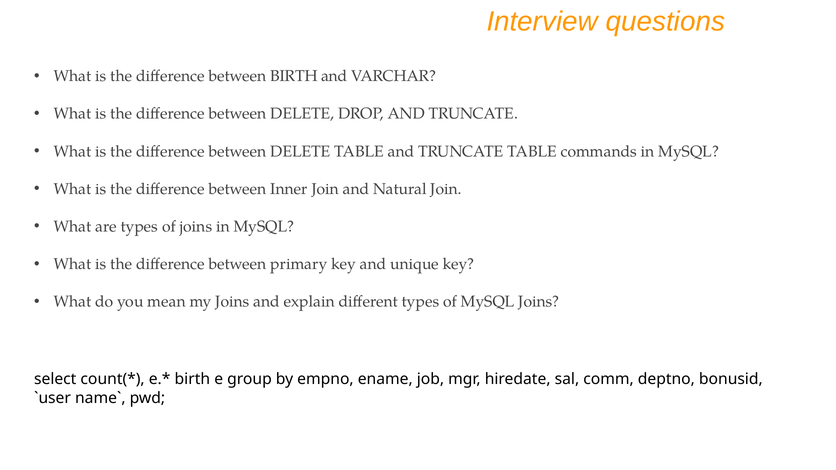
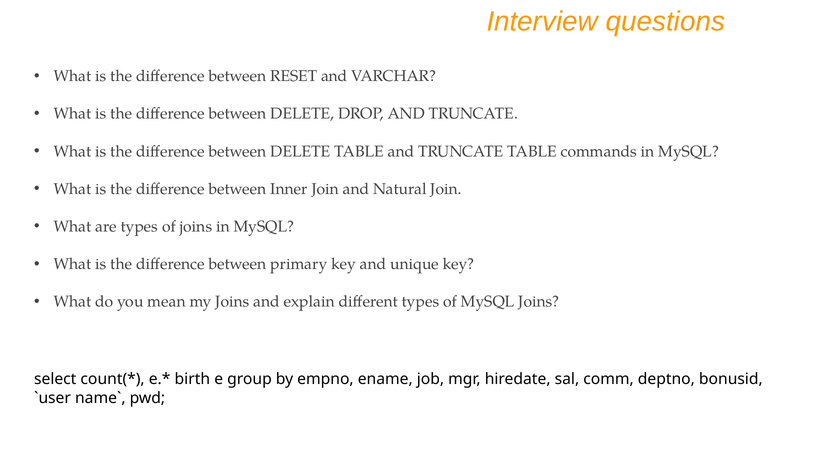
between BIRTH: BIRTH -> RESET (294, 76)
